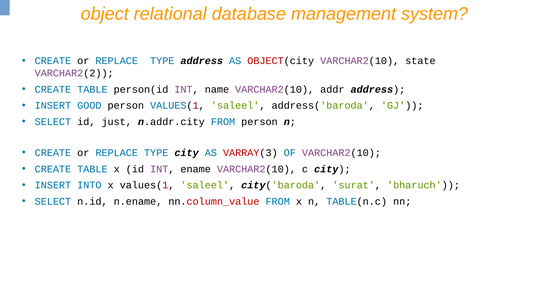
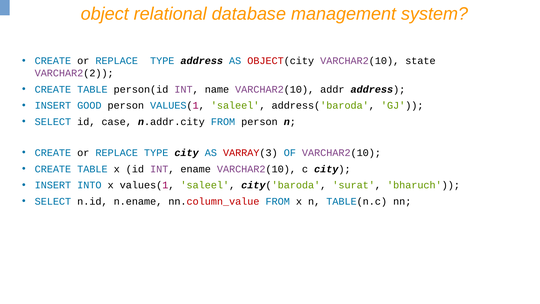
just: just -> case (117, 122)
